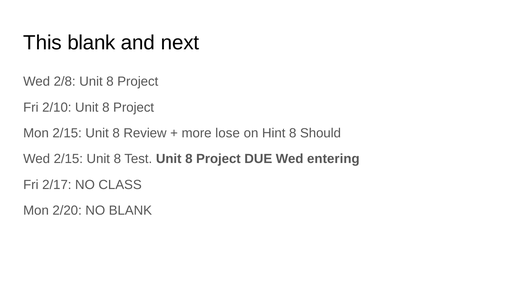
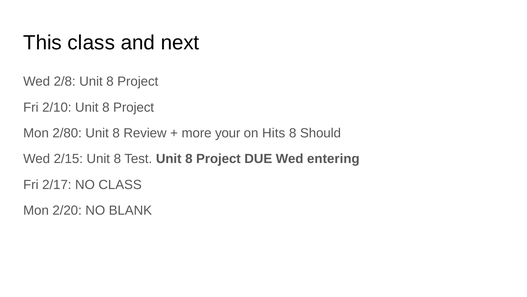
This blank: blank -> class (91, 43)
Mon 2/15: 2/15 -> 2/80 (67, 133)
lose: lose -> your (228, 133)
Hint: Hint -> Hits (274, 133)
